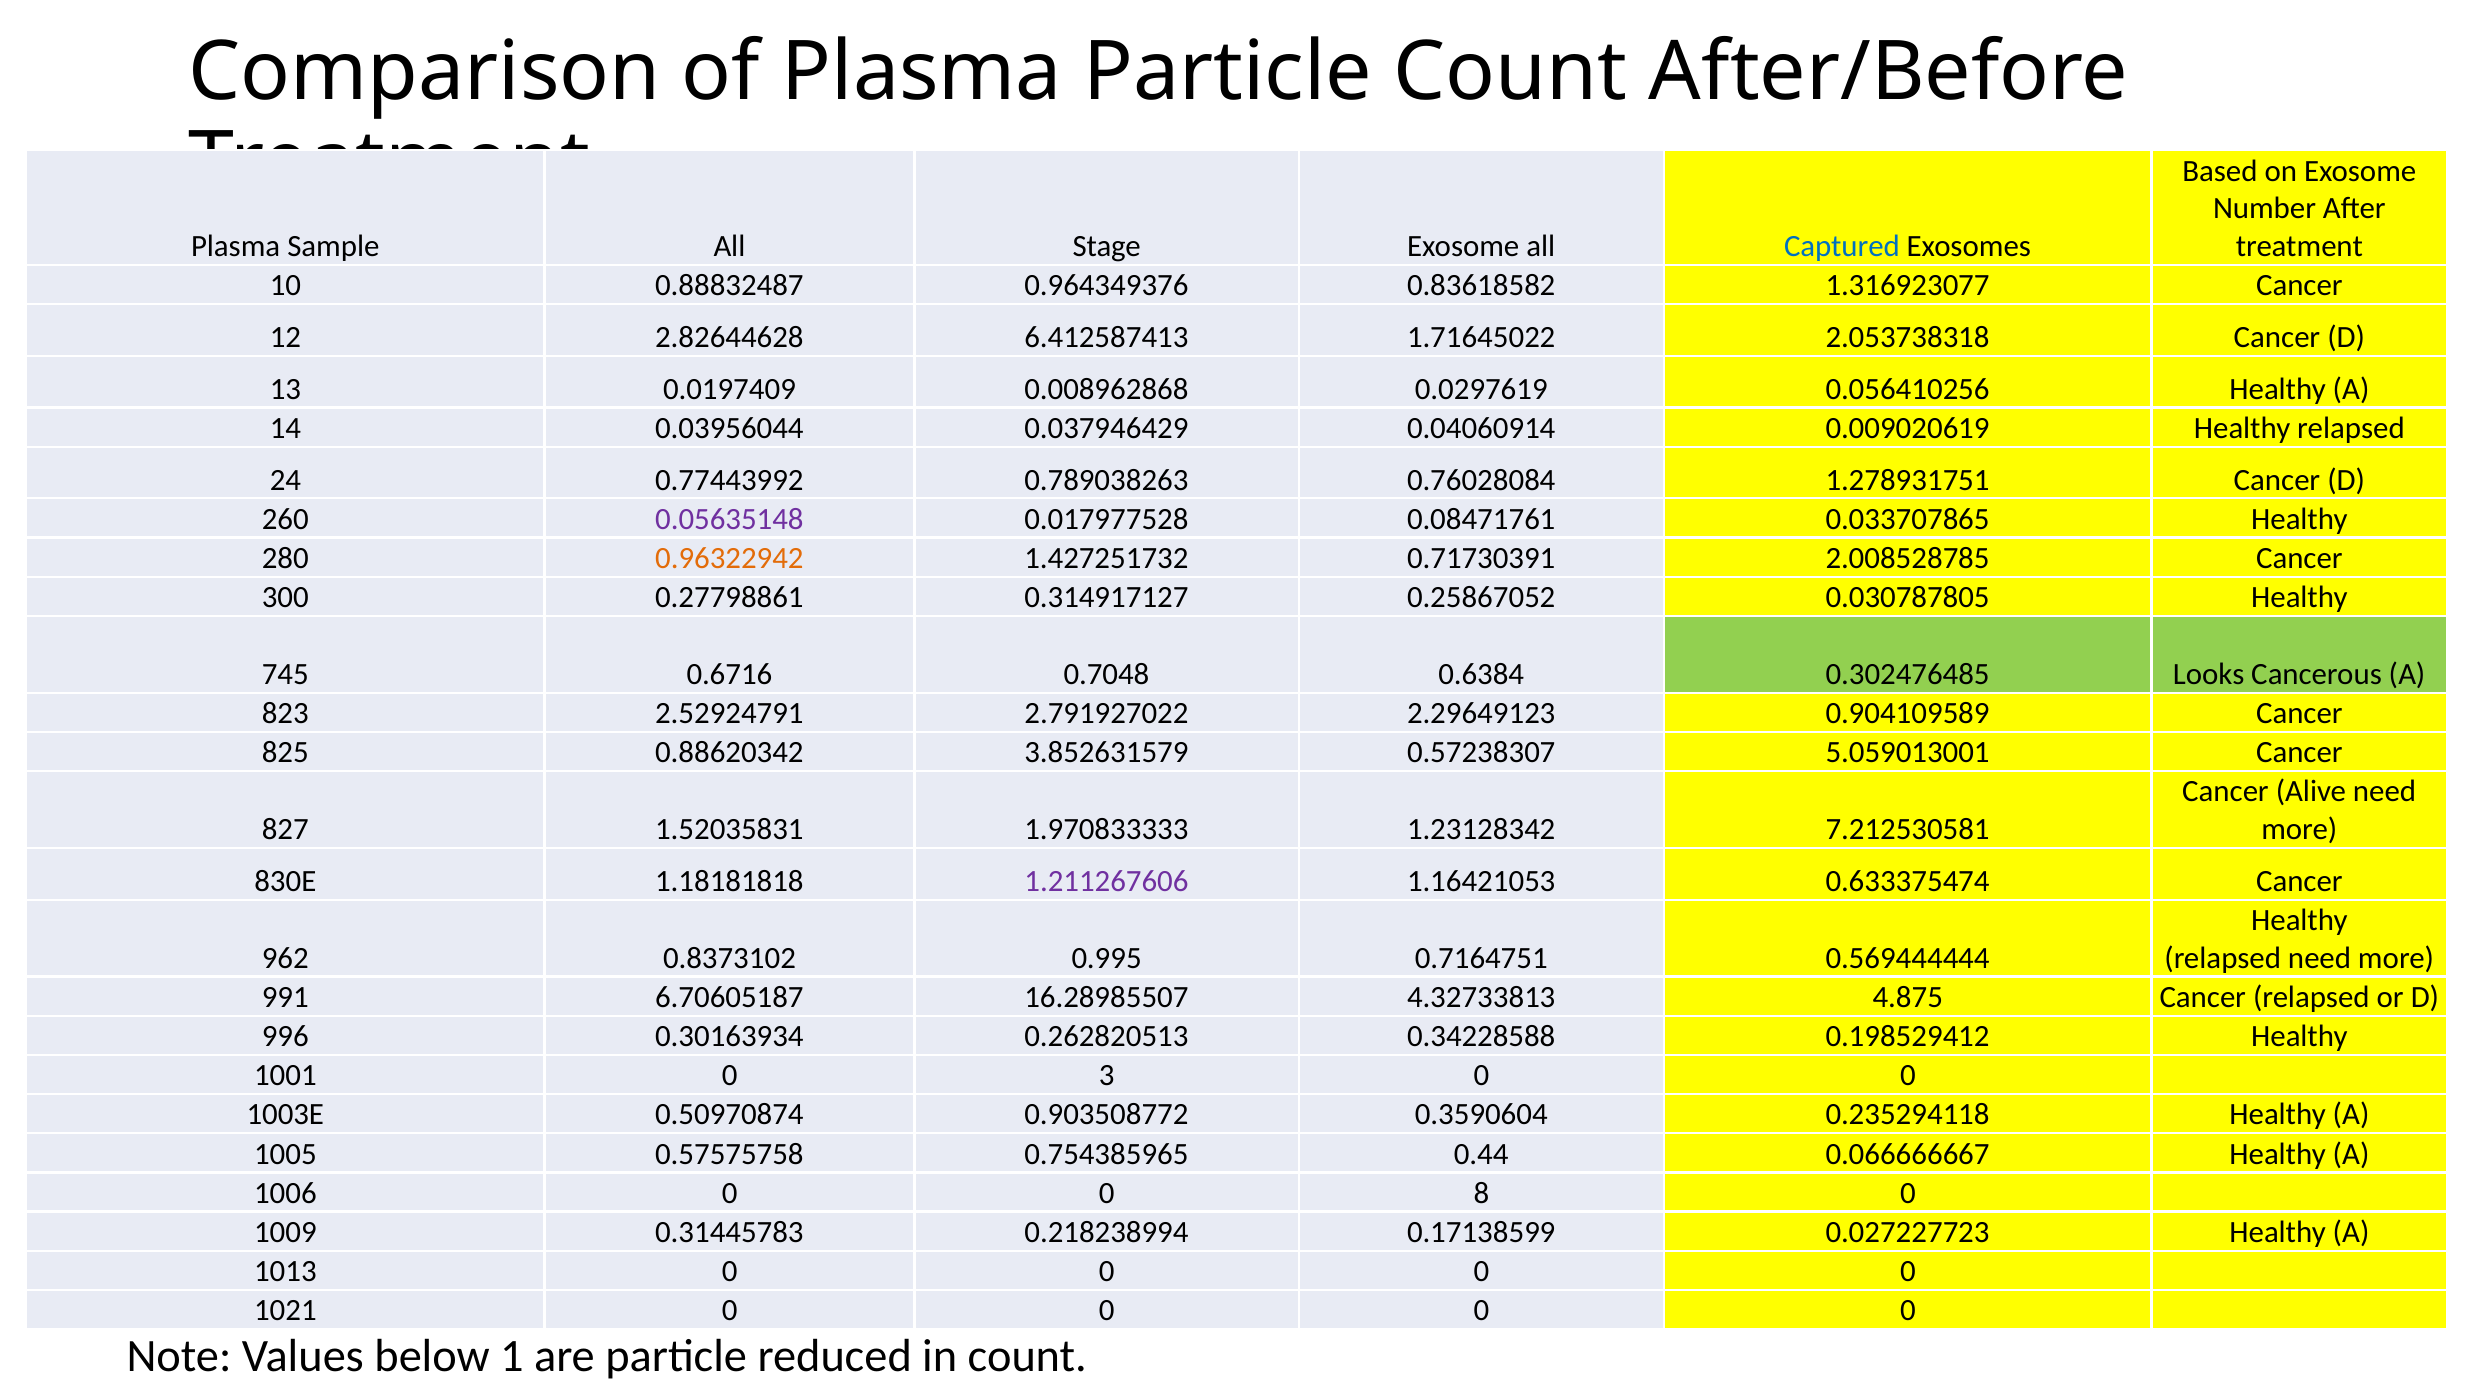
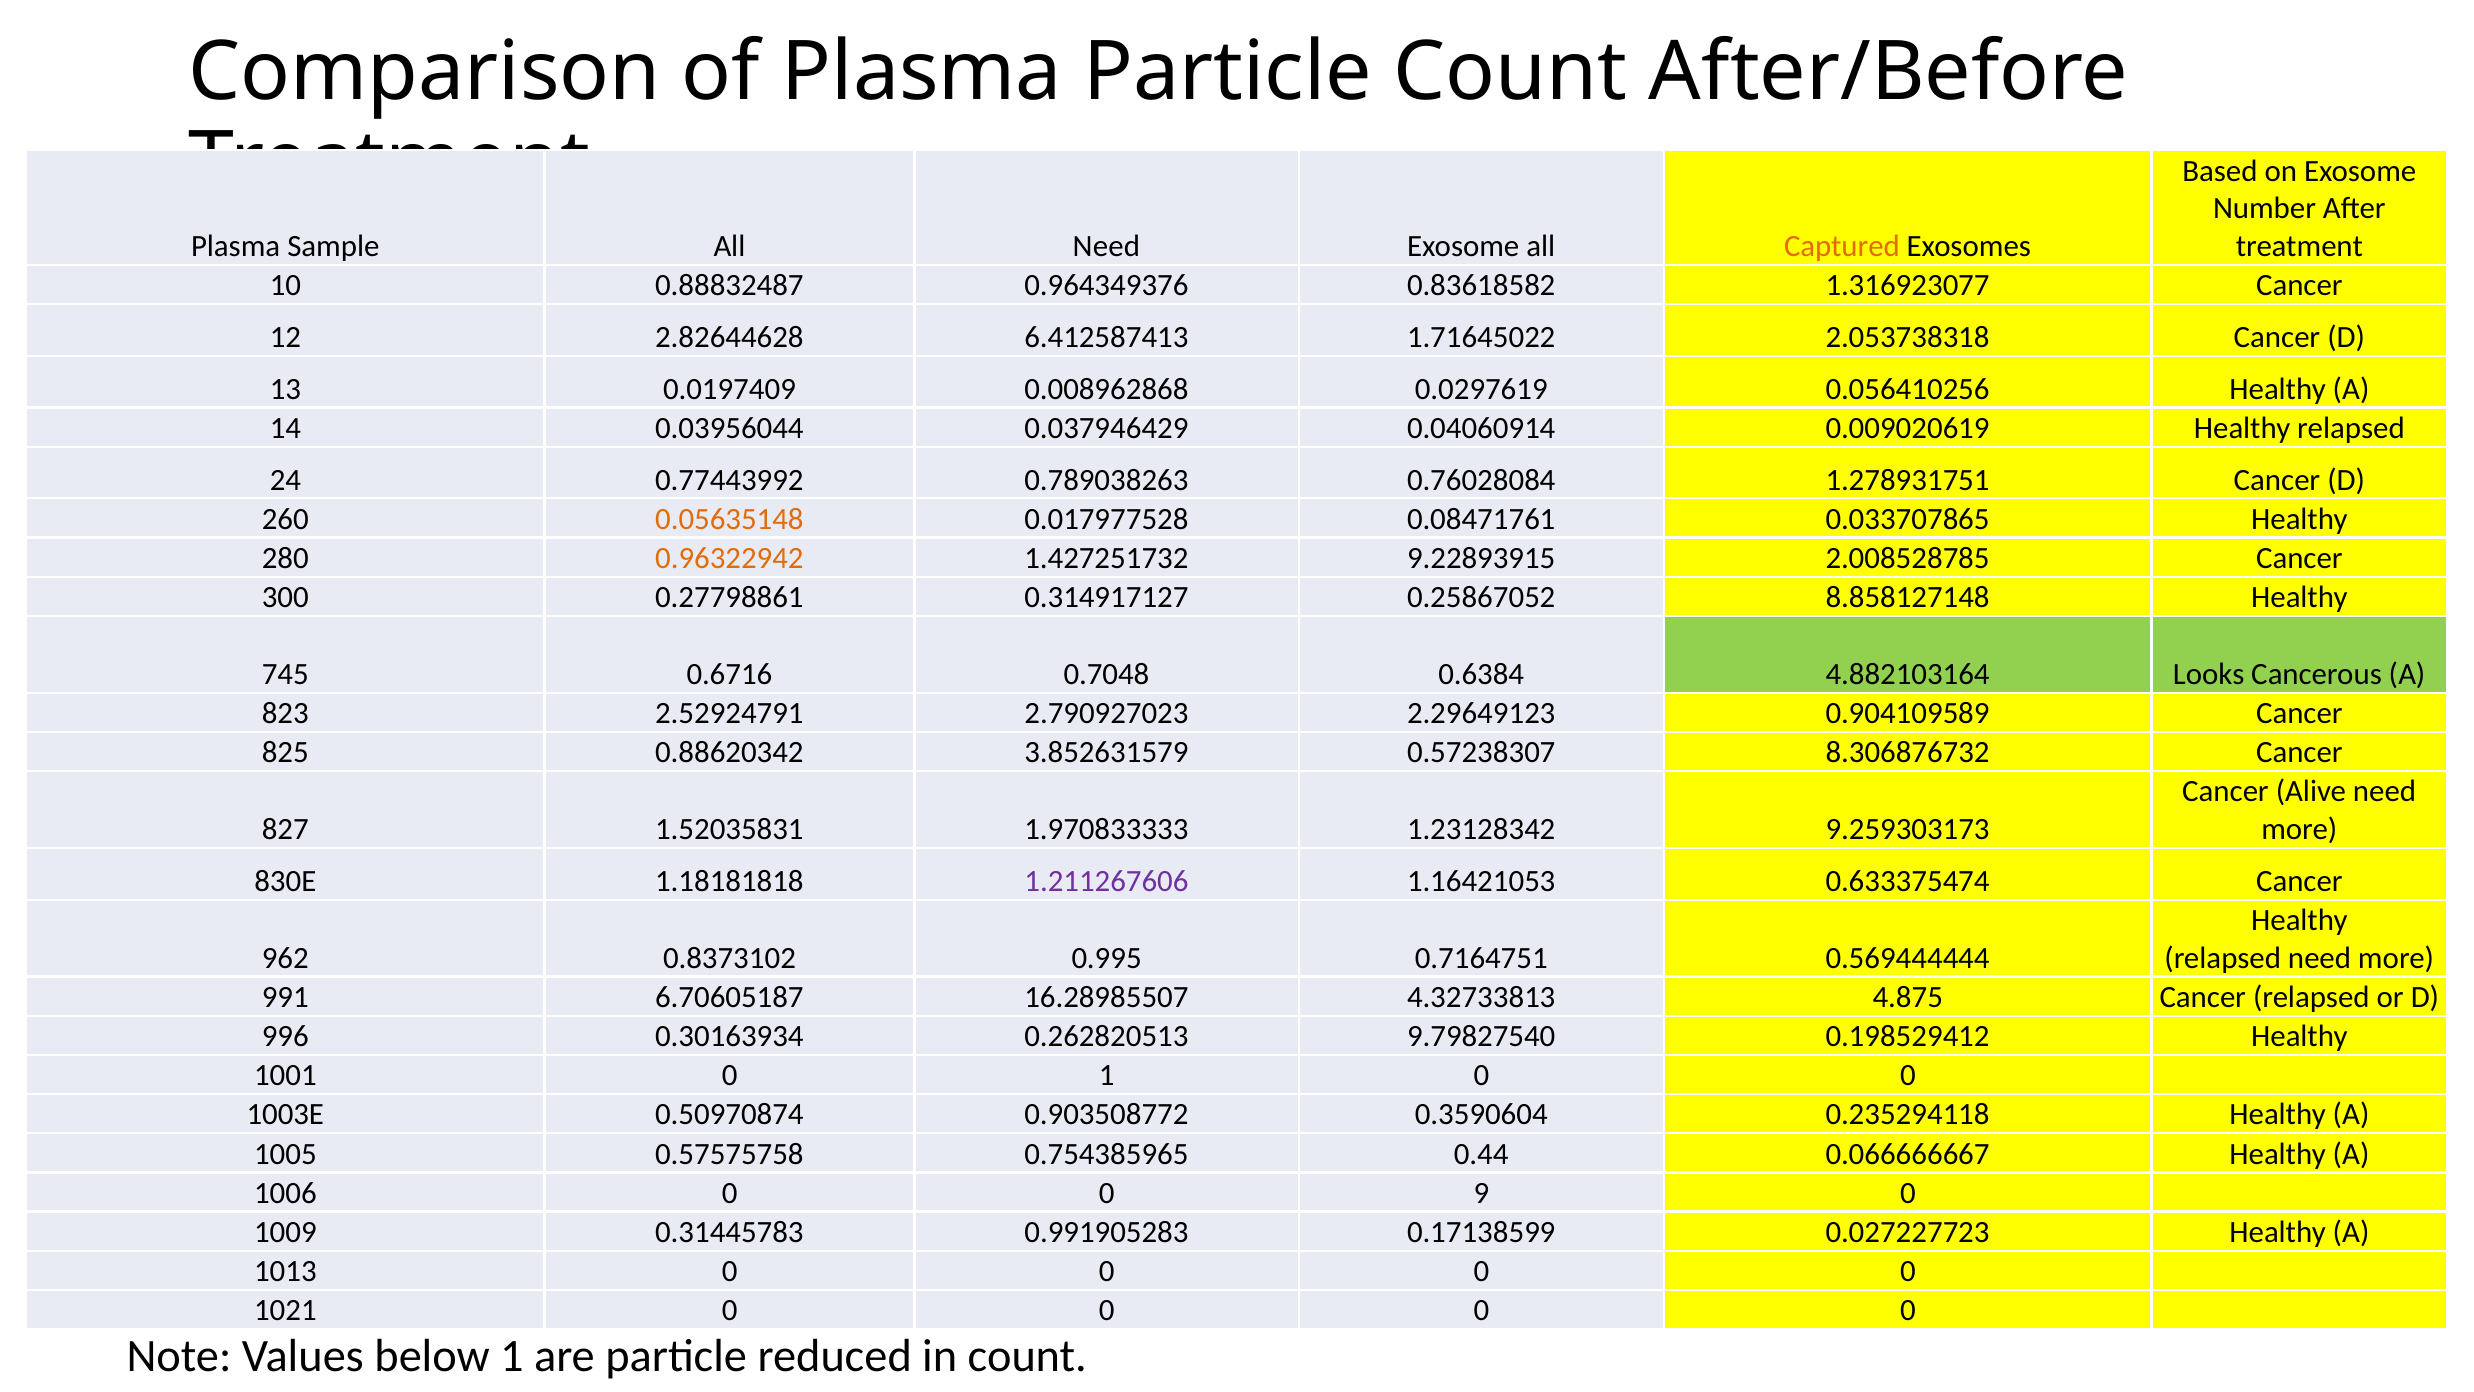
All Stage: Stage -> Need (1106, 246)
Captured colour: blue -> orange (1842, 246)
0.05635148 colour: purple -> orange (729, 519)
0.71730391: 0.71730391 -> 9.22893915 (1481, 558)
0.030787805: 0.030787805 -> 8.858127148 (1908, 597)
0.302476485: 0.302476485 -> 4.882103164 (1908, 674)
2.791927022: 2.791927022 -> 2.790927023 (1106, 713)
5.059013001: 5.059013001 -> 8.306876732 (1908, 752)
7.212530581: 7.212530581 -> 9.259303173 (1908, 829)
0.34228588: 0.34228588 -> 9.79827540 (1481, 1036)
0 3: 3 -> 1 (1107, 1075)
8: 8 -> 9 (1481, 1193)
0.218238994: 0.218238994 -> 0.991905283 (1106, 1232)
